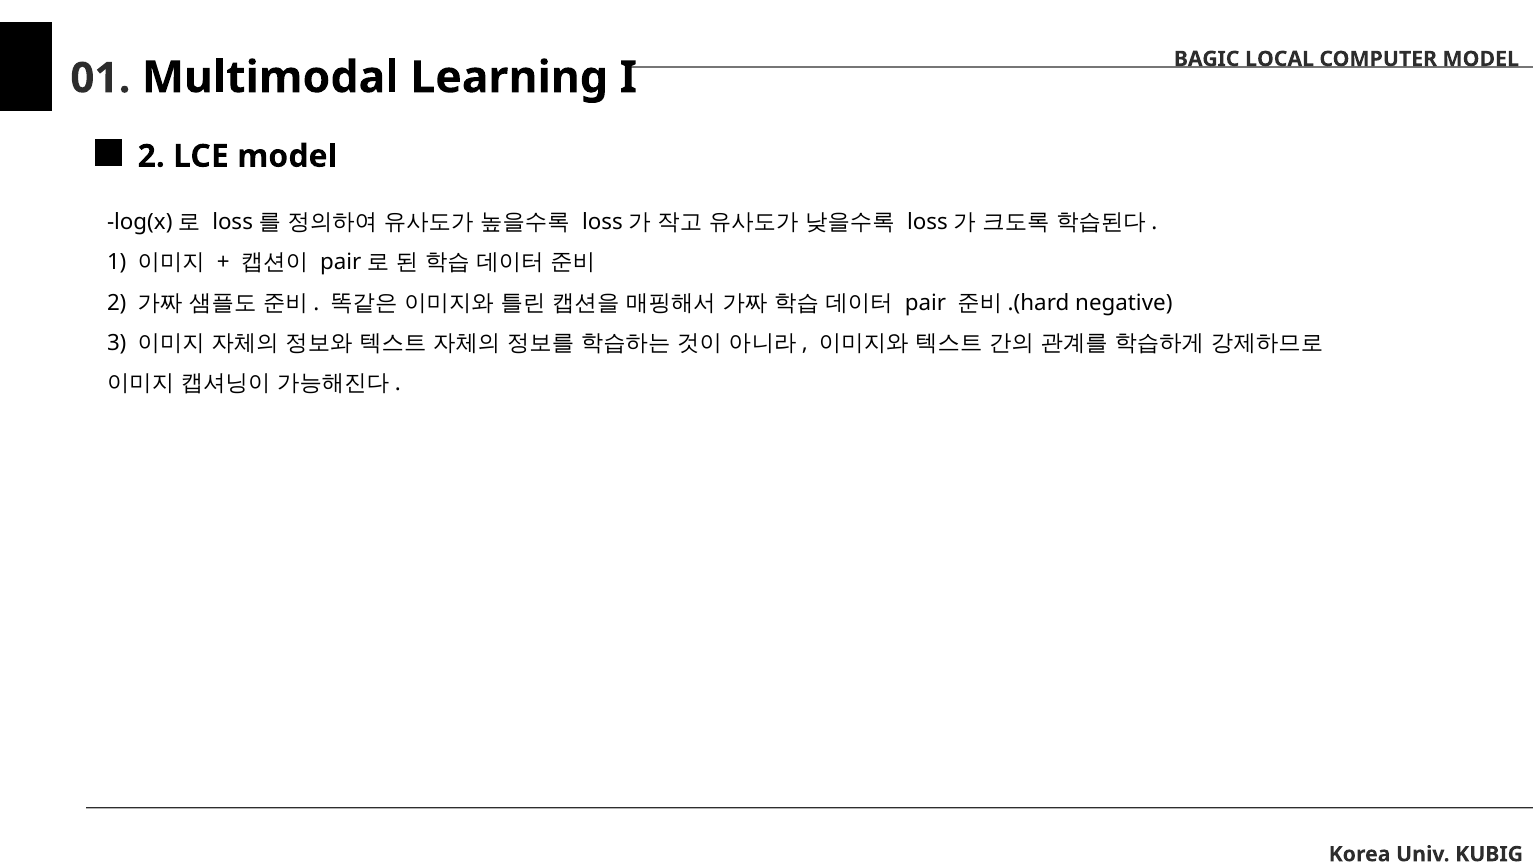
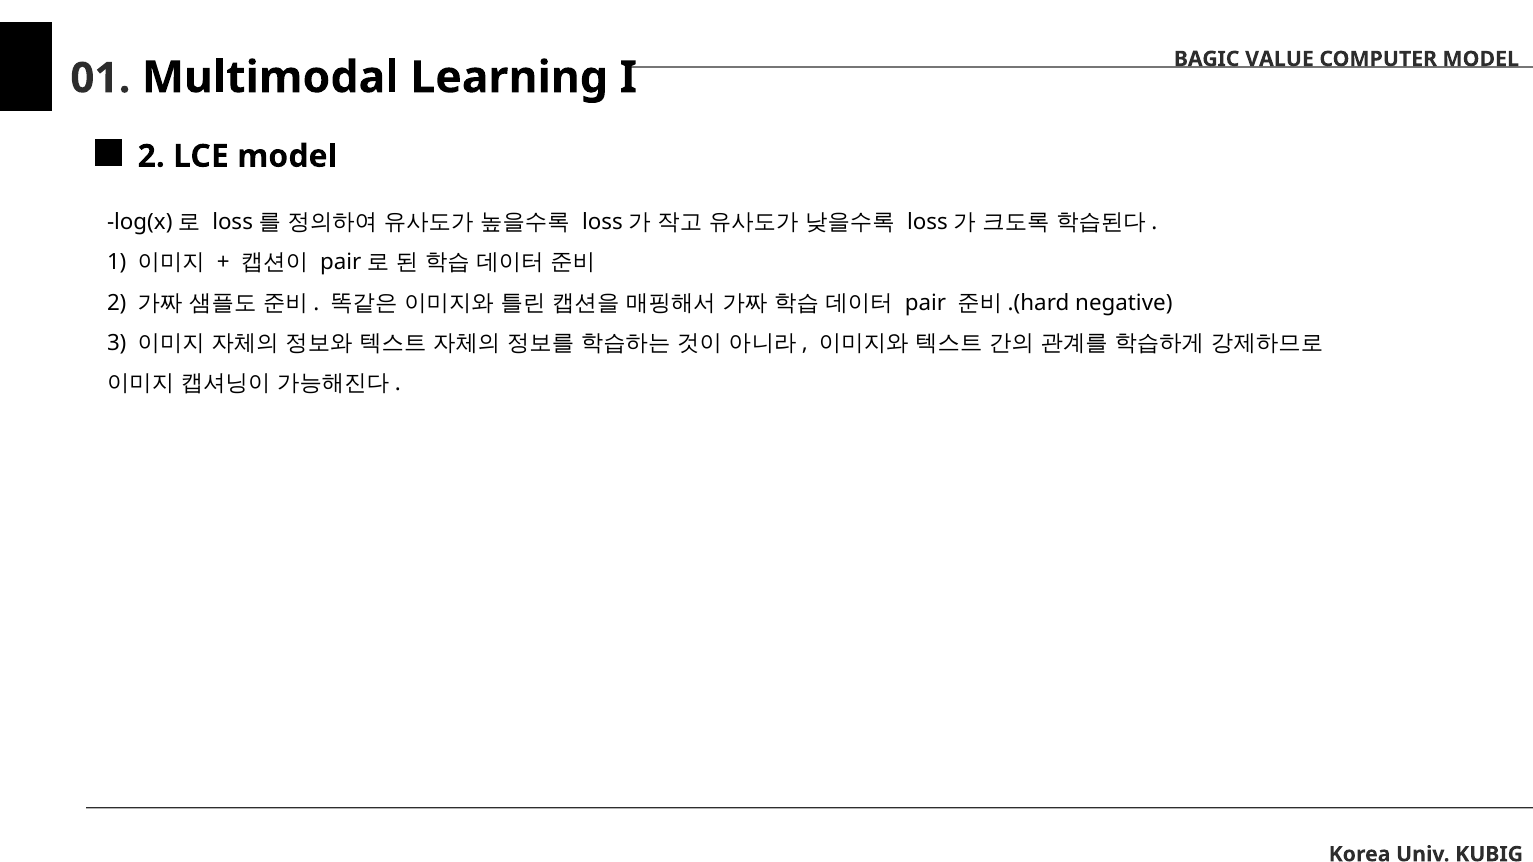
LOCAL: LOCAL -> VALUE (1280, 59)
